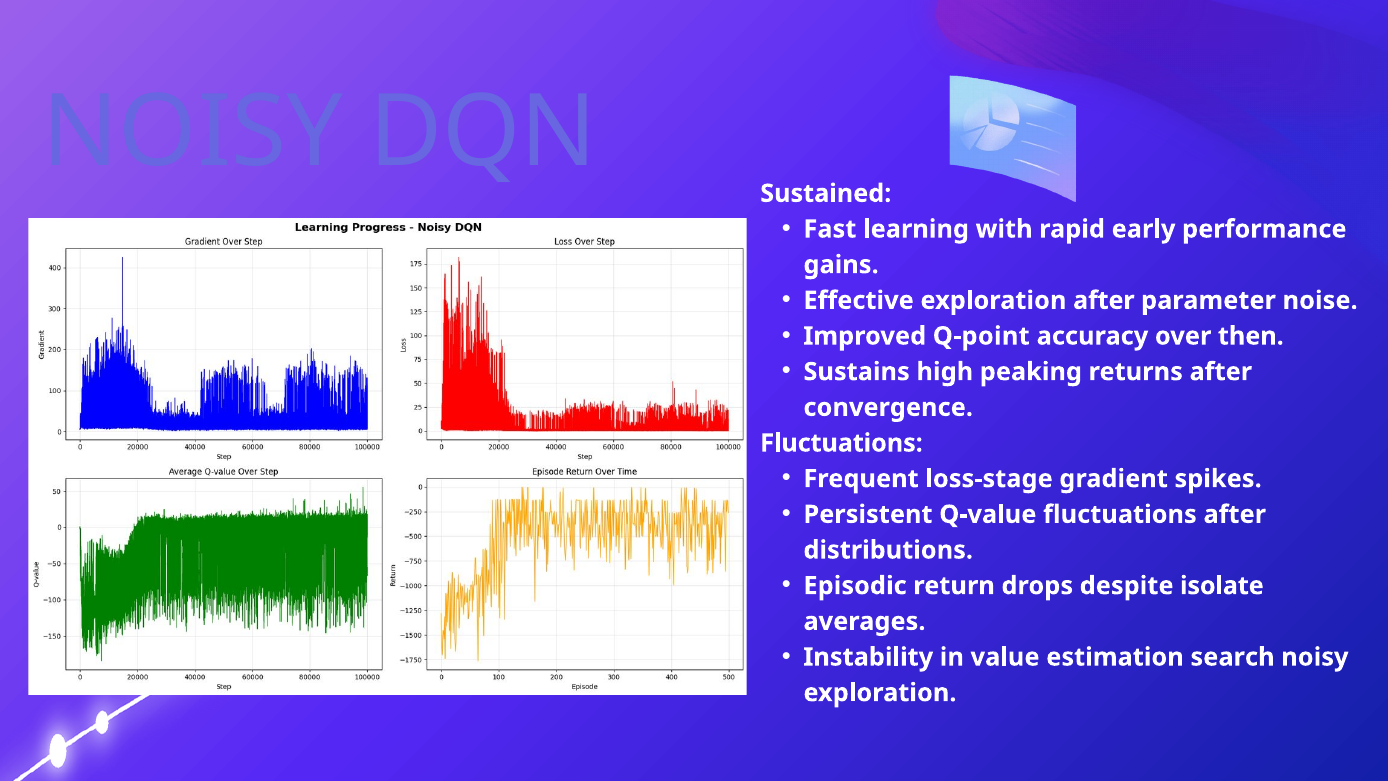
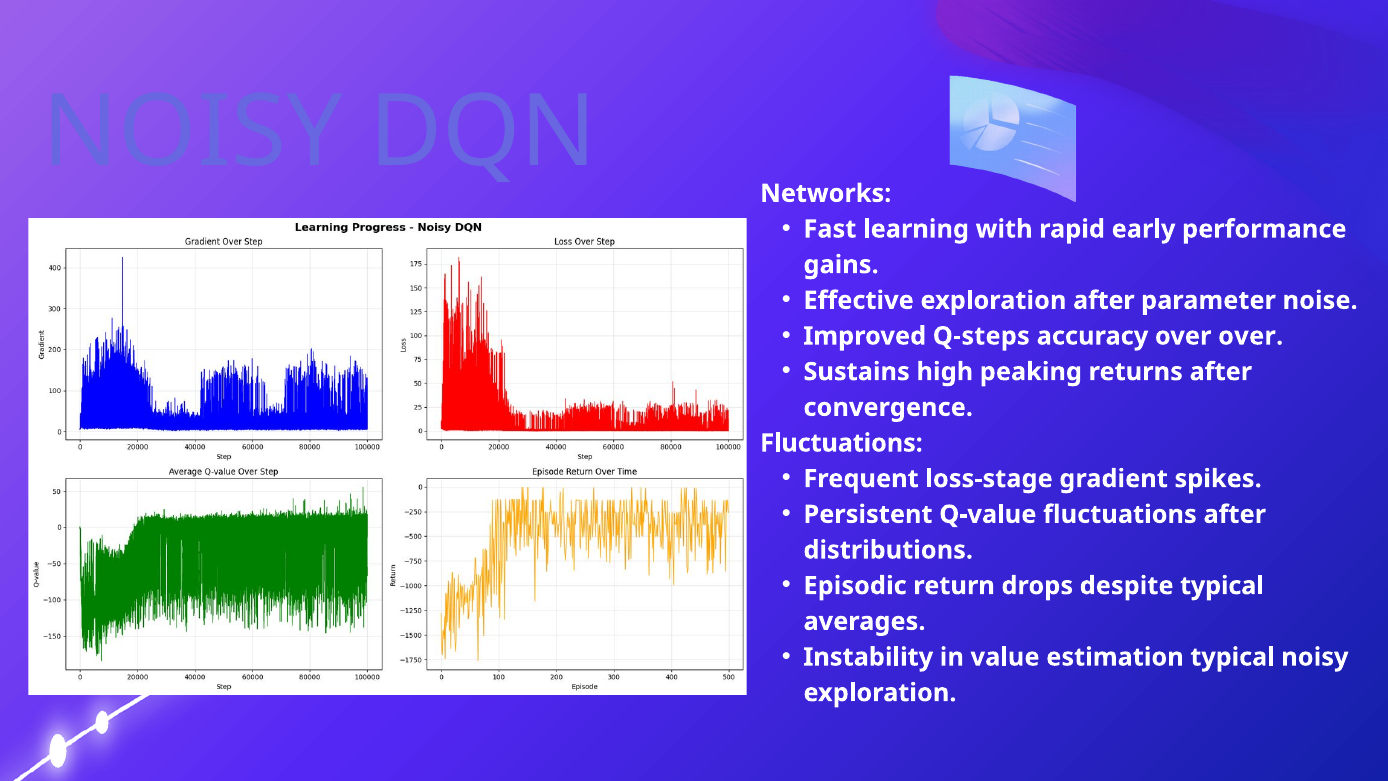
Sustained: Sustained -> Networks (826, 193)
Q-point: Q-point -> Q-steps (981, 336)
over then: then -> over (1251, 336)
despite isolate: isolate -> typical (1222, 586)
estimation search: search -> typical (1233, 657)
